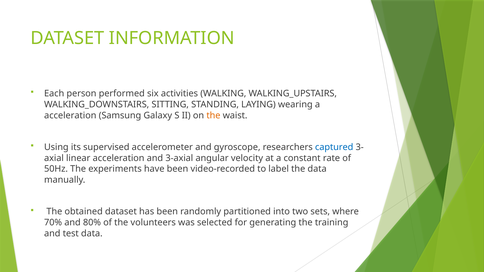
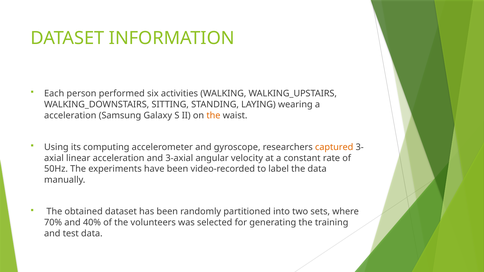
supervised: supervised -> computing (106, 147)
captured colour: blue -> orange (334, 147)
80%: 80% -> 40% (92, 223)
